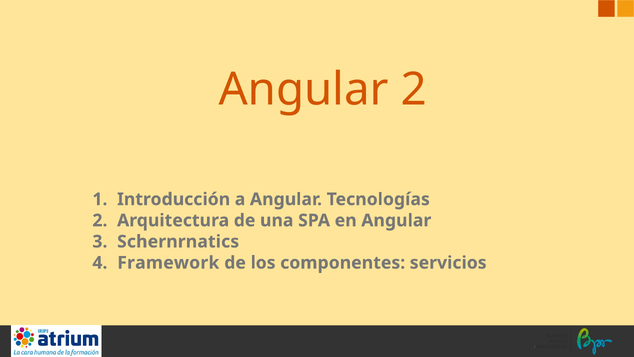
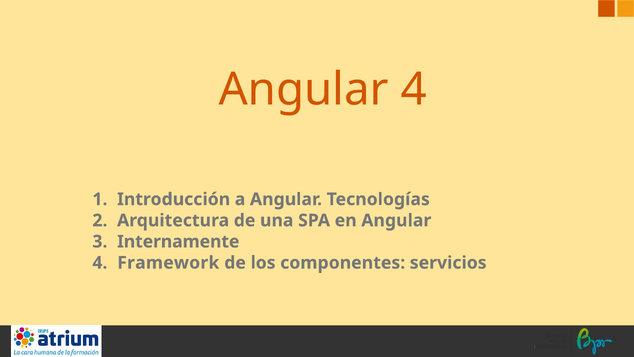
Angular 2: 2 -> 4 (414, 90)
Schernrnatics: Schernrnatics -> Internamente (178, 241)
